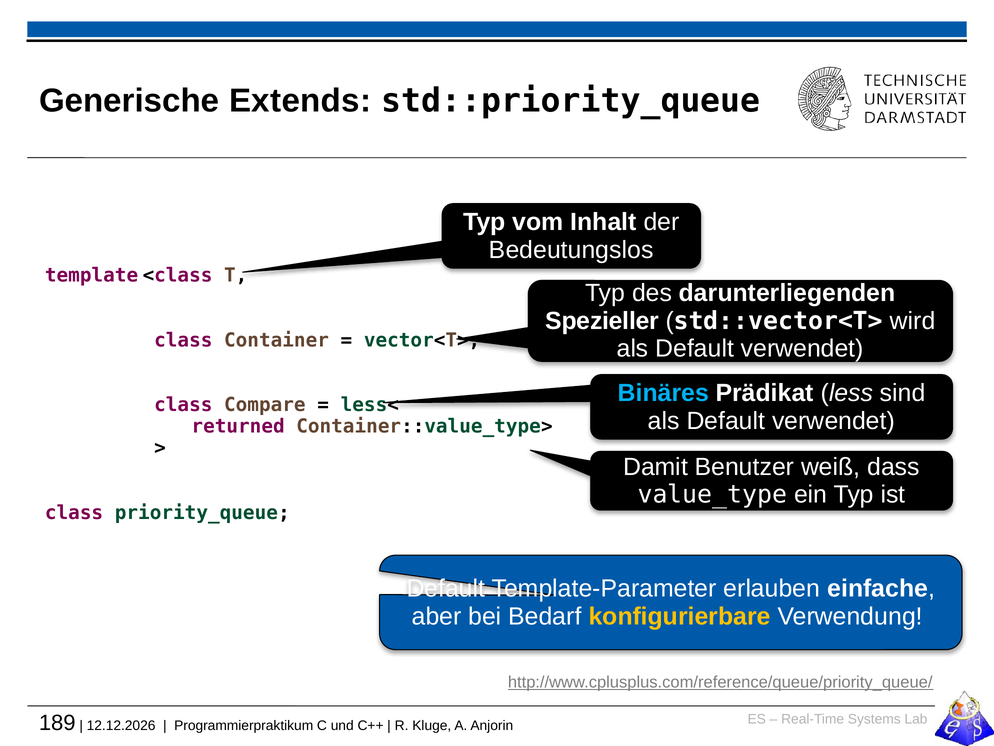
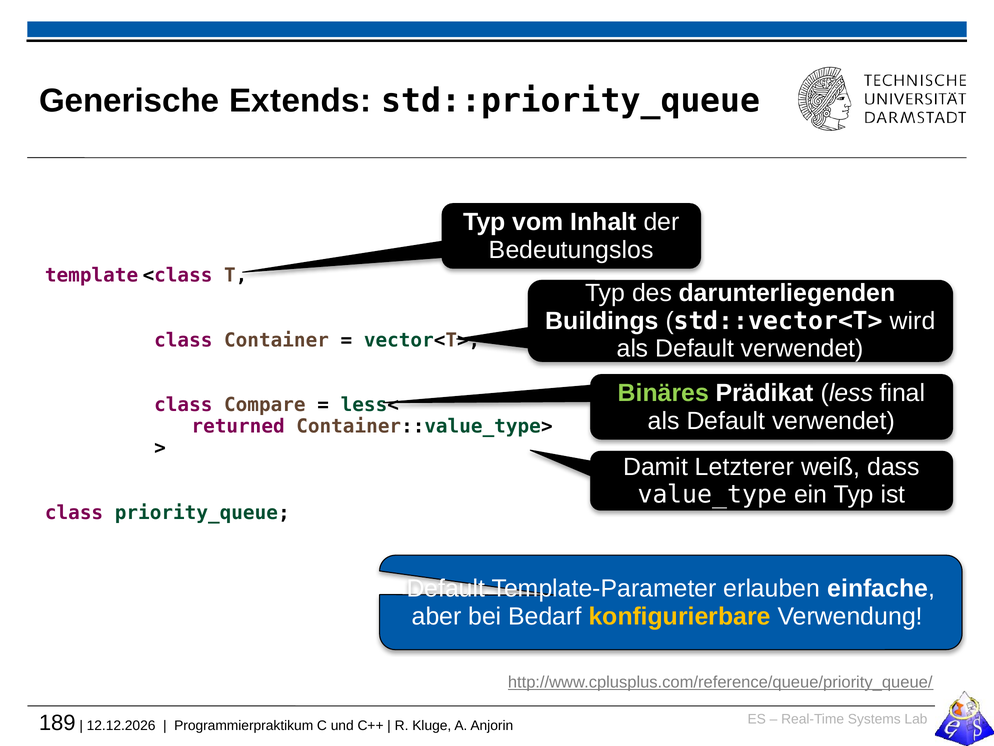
Spezieller: Spezieller -> Buildings (602, 321)
Binäres colour: light blue -> light green (663, 393)
sind: sind -> final (903, 393)
Benutzer: Benutzer -> Letzterer (744, 467)
